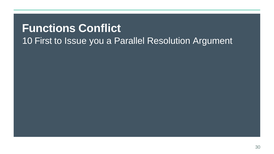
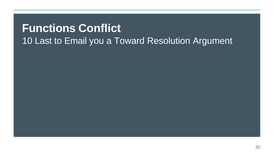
First: First -> Last (43, 41)
Issue: Issue -> Email (76, 41)
Parallel: Parallel -> Toward (129, 41)
